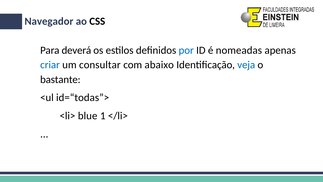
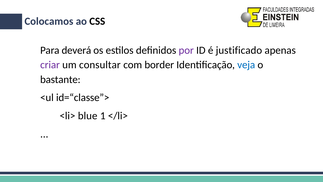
Navegador: Navegador -> Colocamos (49, 21)
por colour: blue -> purple (186, 50)
nomeadas: nomeadas -> justificado (239, 50)
criar colour: blue -> purple (50, 65)
abaixo: abaixo -> border (159, 65)
id=“todas”>: id=“todas”> -> id=“classe”> (83, 97)
